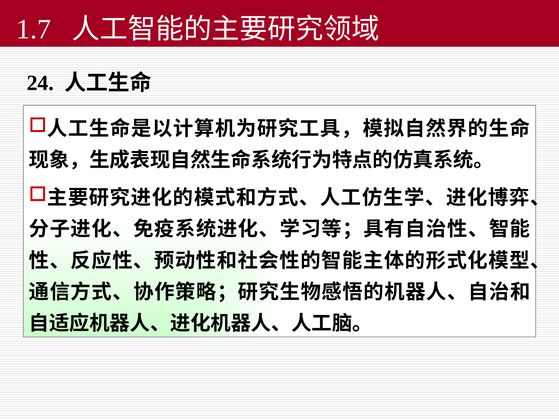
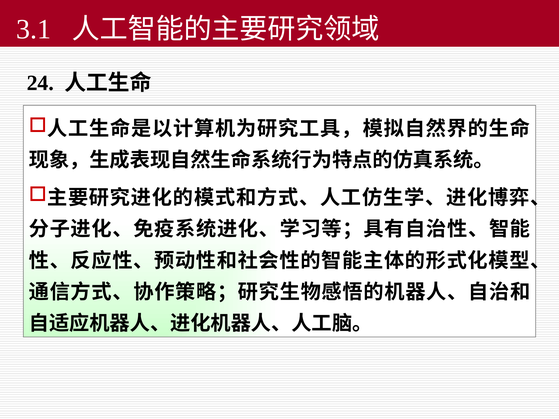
1.7: 1.7 -> 3.1 (34, 29)
